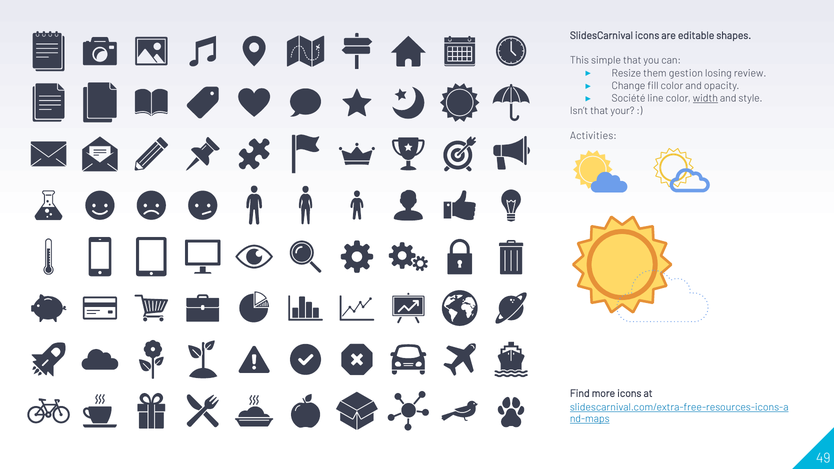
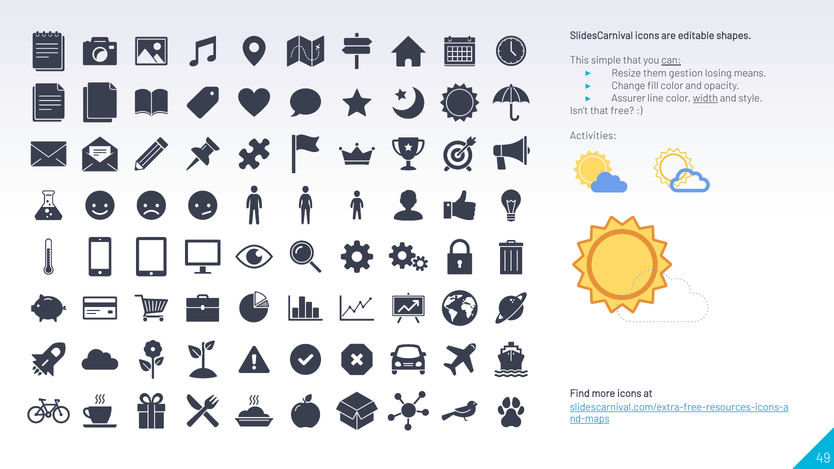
can underline: none -> present (671, 61)
review: review -> means (750, 73)
Société: Société -> Assurer (629, 98)
your: your -> free (622, 111)
